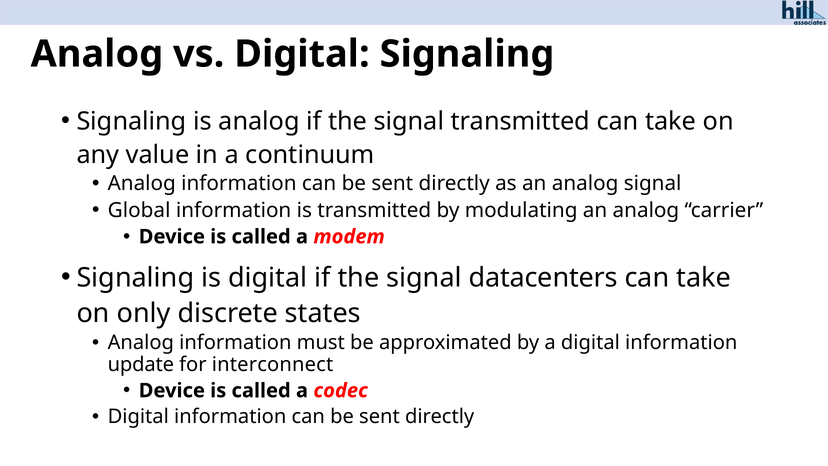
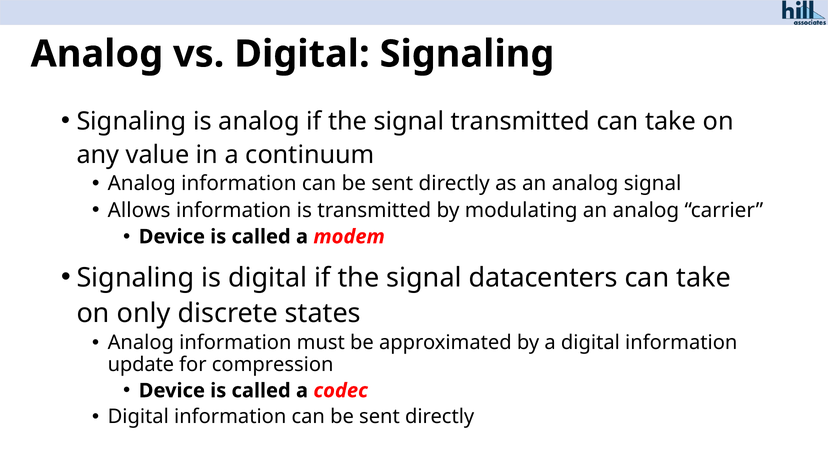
Global: Global -> Allows (139, 210)
interconnect: interconnect -> compression (273, 364)
